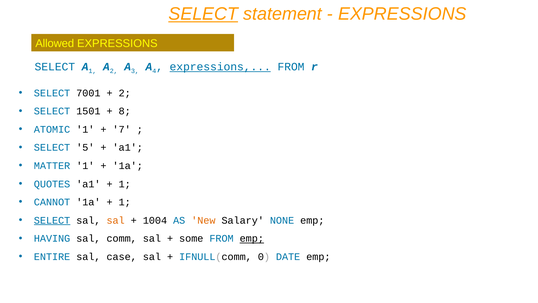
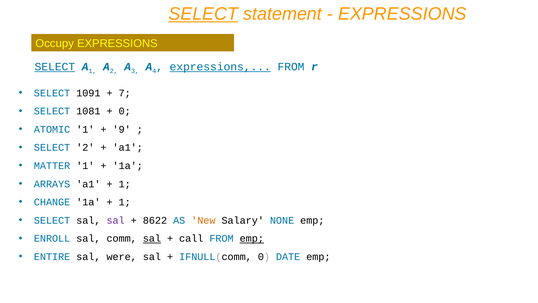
Allowed: Allowed -> Occupy (55, 43)
SELECT underline: none -> present (55, 67)
7001: 7001 -> 1091 (88, 93)
2: 2 -> 7 (125, 93)
1501: 1501 -> 1081 (88, 111)
8: 8 -> 0 (125, 111)
7: 7 -> 9 (122, 129)
SELECT 5: 5 -> 2 (85, 147)
QUOTES: QUOTES -> ARRAYS (52, 184)
CANNOT: CANNOT -> CHANGE (52, 202)
SELECT underline: present -> none (52, 220)
sal colour: orange -> purple (116, 220)
1004: 1004 -> 8622 (155, 220)
HAVING: HAVING -> ENROLL (52, 238)
sal underline: none -> present (152, 238)
some: some -> call (191, 238)
case: case -> were (122, 256)
